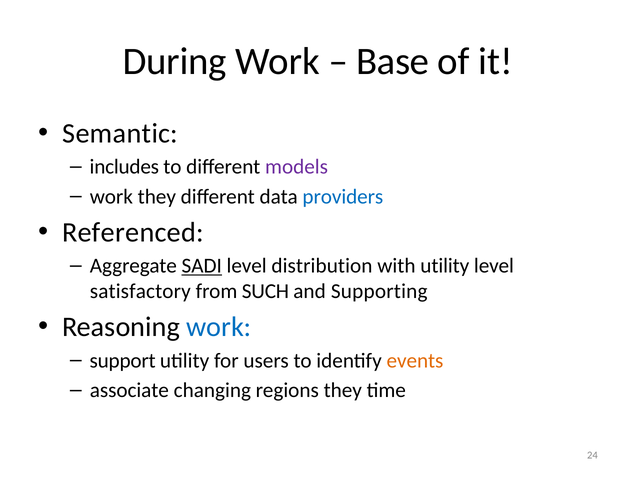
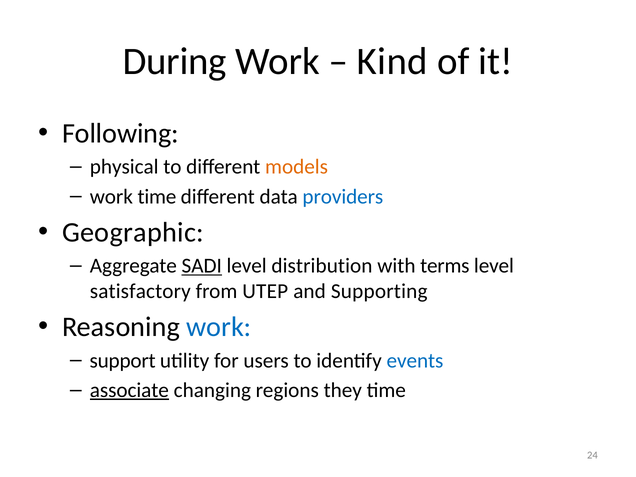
Base: Base -> Kind (392, 62)
Semantic: Semantic -> Following (120, 133)
includes: includes -> physical (124, 167)
models colour: purple -> orange (297, 167)
work they: they -> time (157, 197)
Referenced: Referenced -> Geographic (133, 232)
with utility: utility -> terms (445, 266)
SUCH: SUCH -> UTEP (265, 291)
events colour: orange -> blue (415, 361)
associate underline: none -> present (129, 390)
